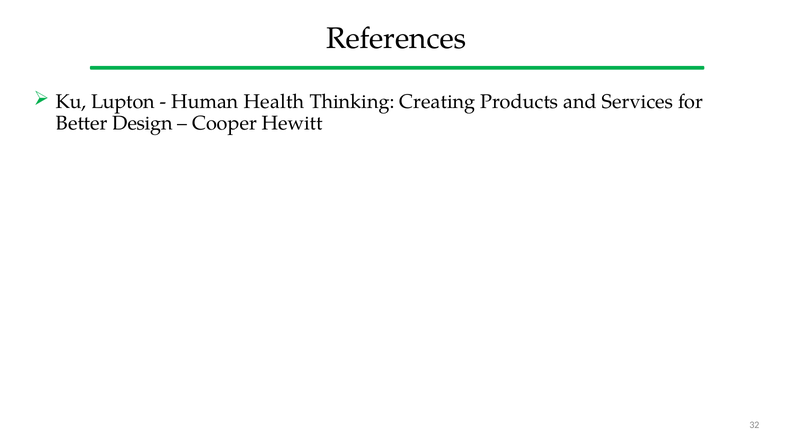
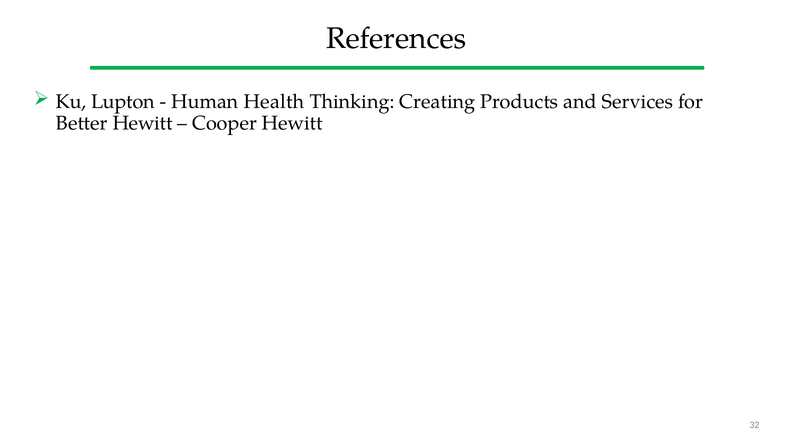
Better Design: Design -> Hewitt (143, 123)
